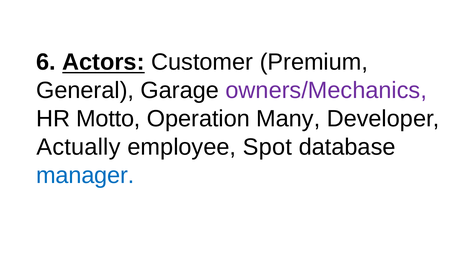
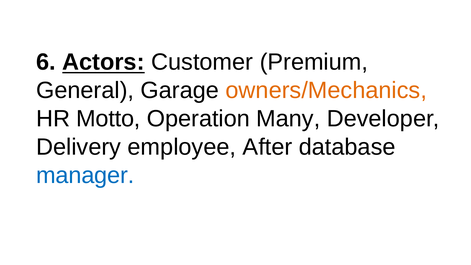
owners/Mechanics colour: purple -> orange (326, 90)
Actually: Actually -> Delivery (79, 147)
Spot: Spot -> After (267, 147)
